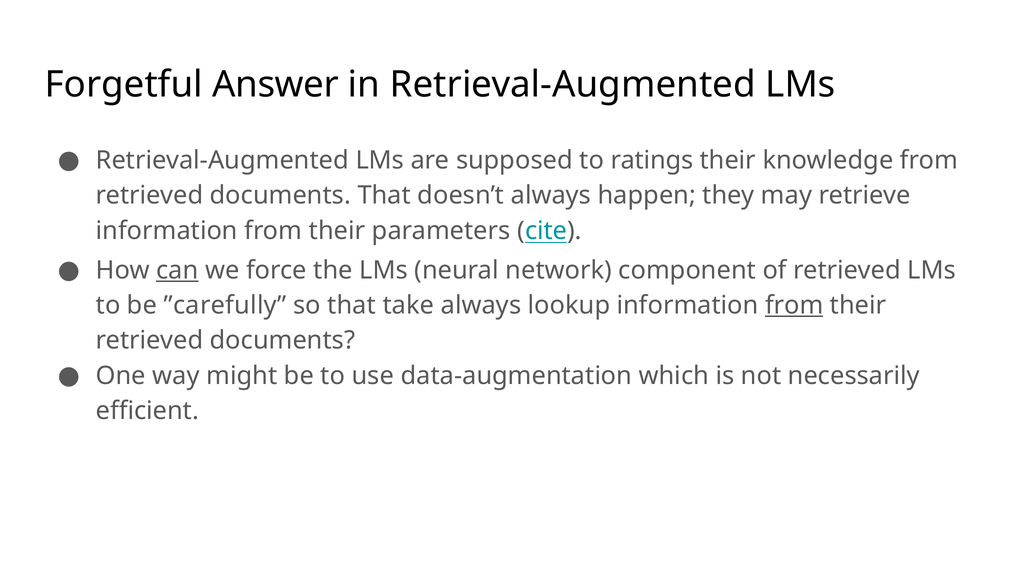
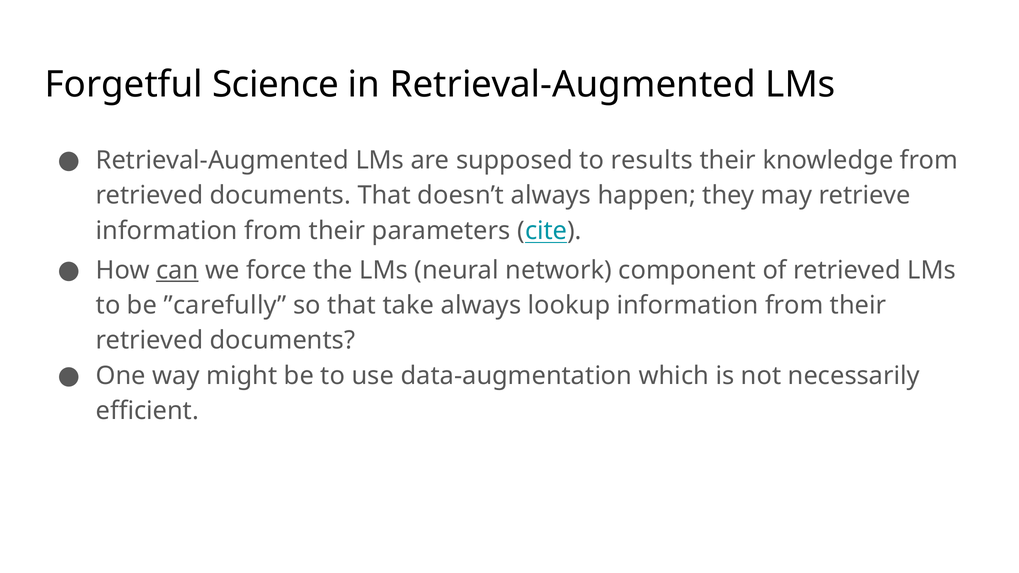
Answer: Answer -> Science (276, 84)
ratings: ratings -> results (652, 160)
from underline: present -> none (794, 306)
